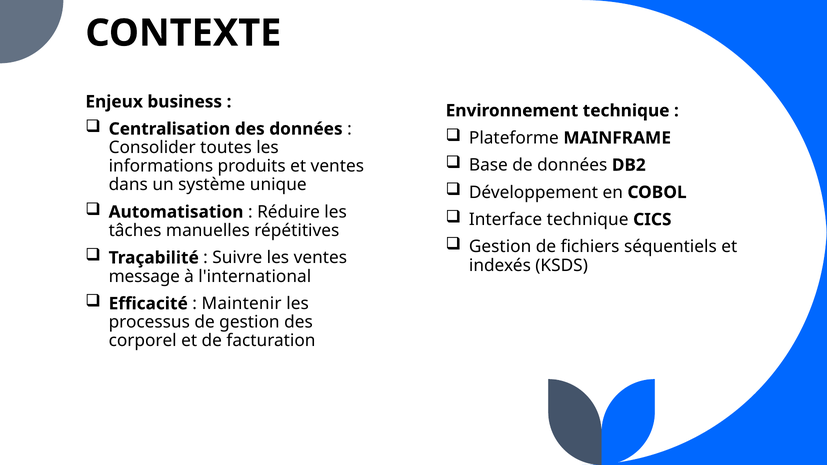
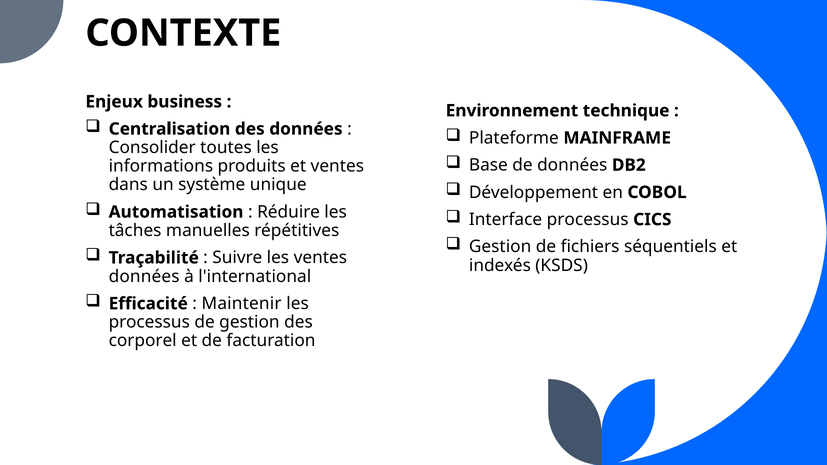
Interface technique: technique -> processus (588, 220)
message: message -> données (144, 276)
